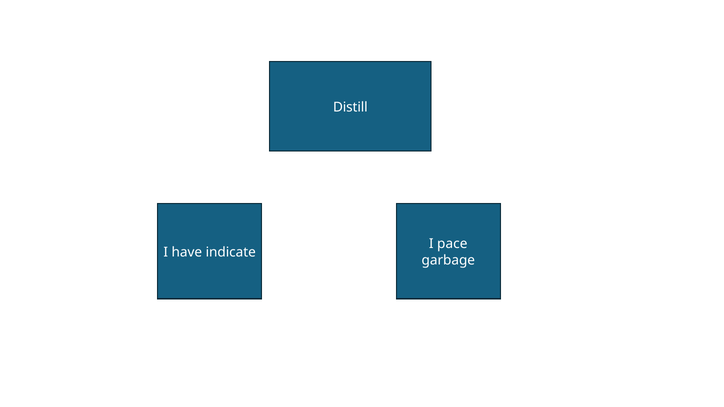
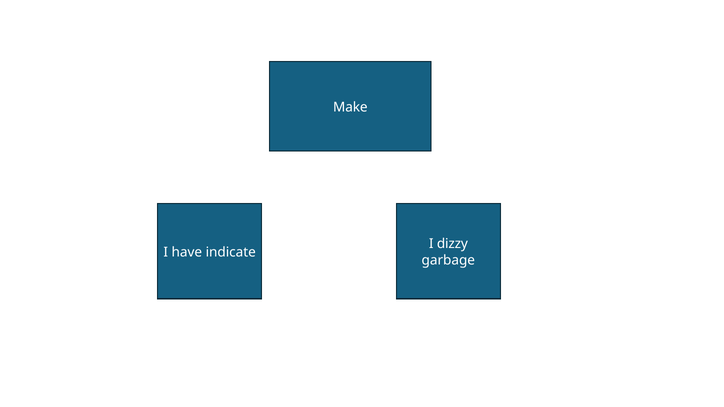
Distill: Distill -> Make (350, 107)
pace: pace -> dizzy (452, 244)
